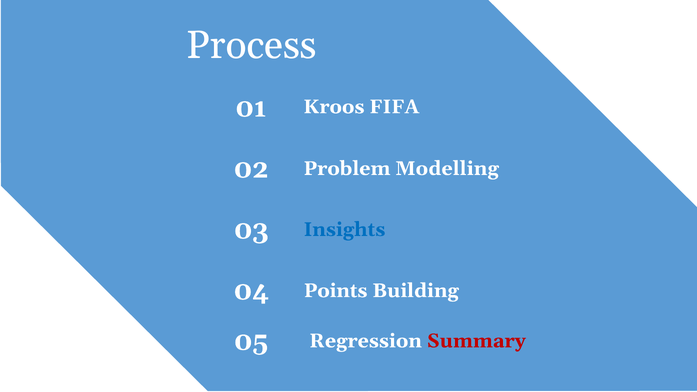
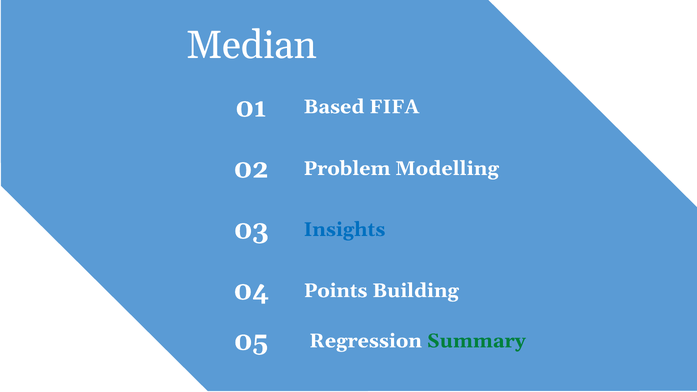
Process: Process -> Median (252, 45)
Kroos: Kroos -> Based (334, 107)
Summary colour: red -> green (476, 341)
